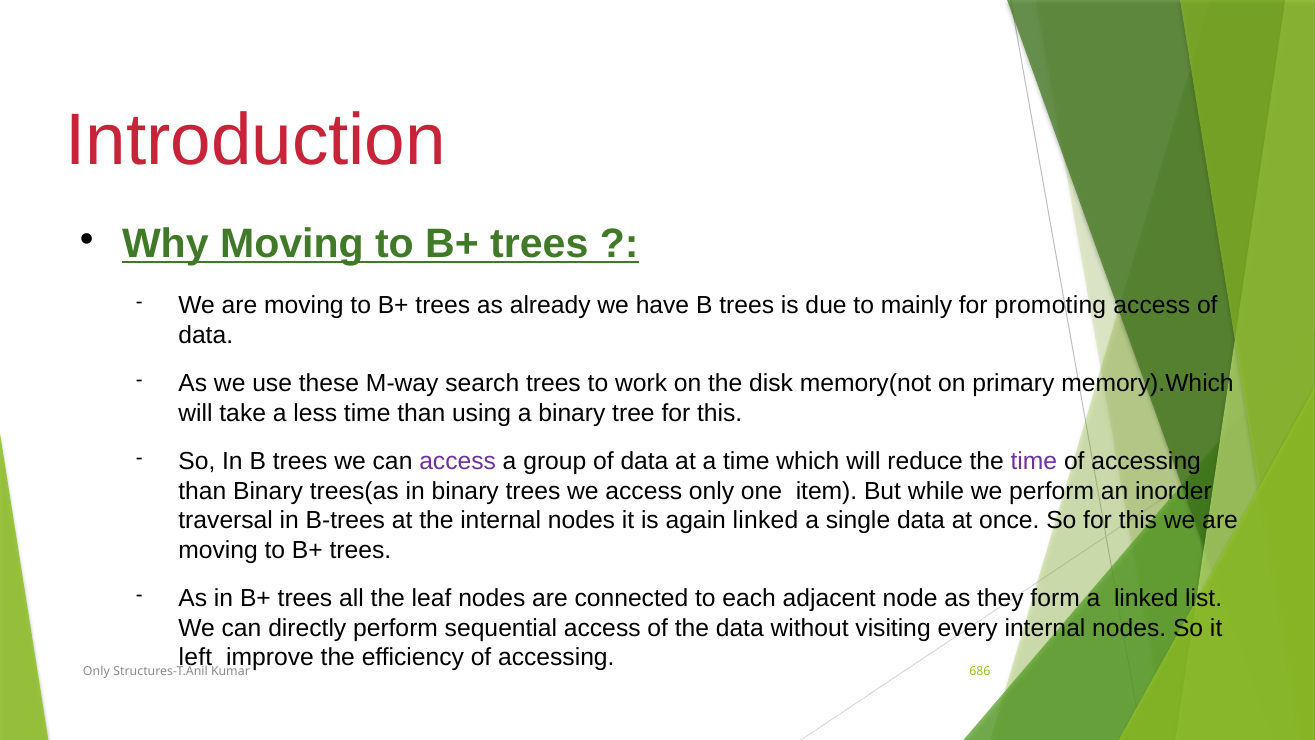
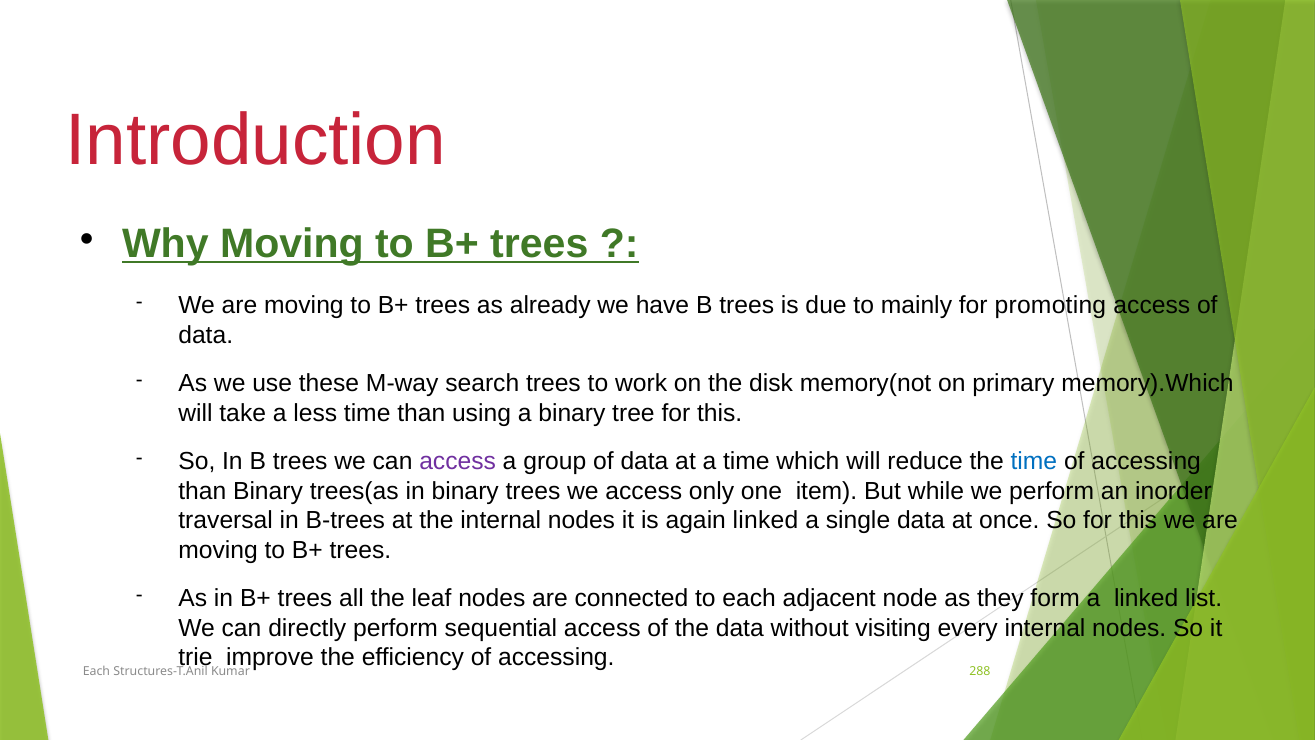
time colour: purple -> blue (1034, 461)
left: left -> trie (196, 657)
Only: Only -> Each (97, 671)
686: 686 -> 288 (980, 671)
